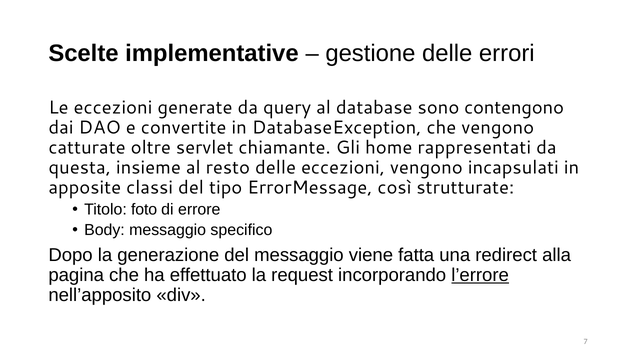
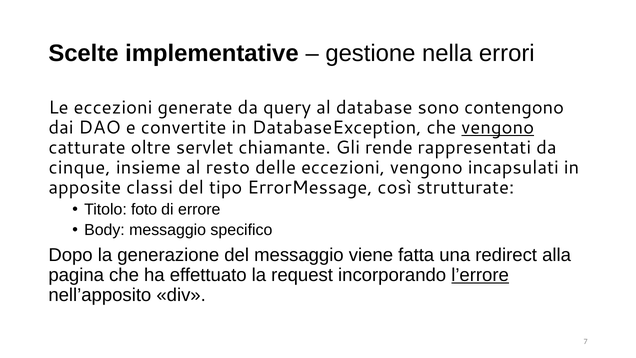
gestione delle: delle -> nella (447, 53)
vengono underline: none -> present (498, 127)
home: home -> rende (389, 147)
questa: questa -> cinque (80, 167)
